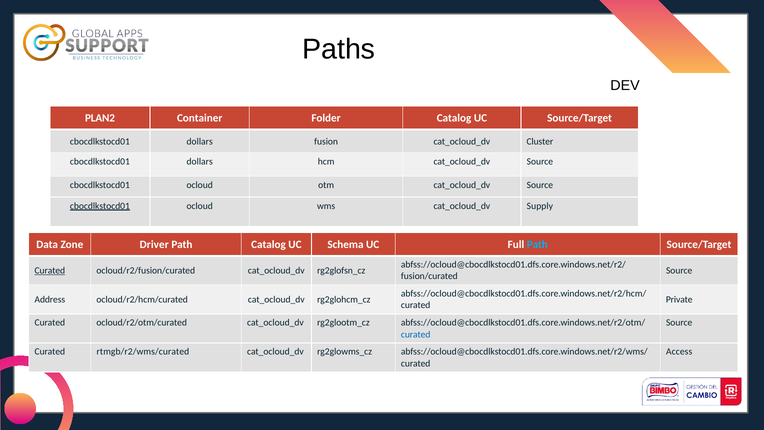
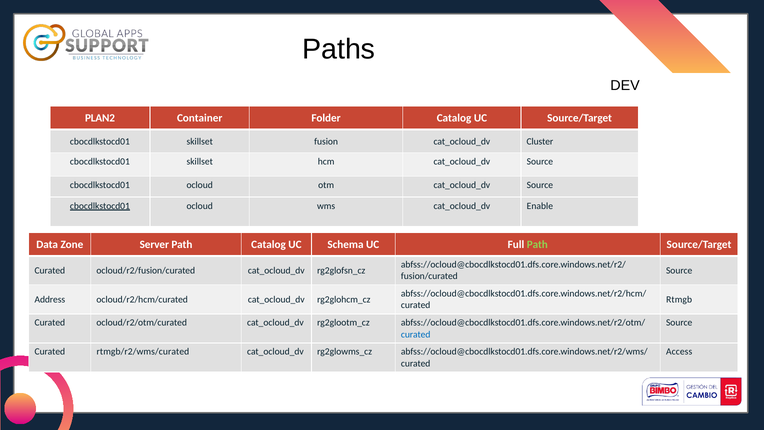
dollars: dollars -> skillset (200, 141)
dollars: dollars -> skillset (200, 162)
Supply: Supply -> Enable (540, 206)
Driver: Driver -> Server (154, 244)
Path colour: light blue -> light green (537, 244)
Curated underline: present -> none (50, 270)
Private: Private -> Rtmgb (679, 299)
